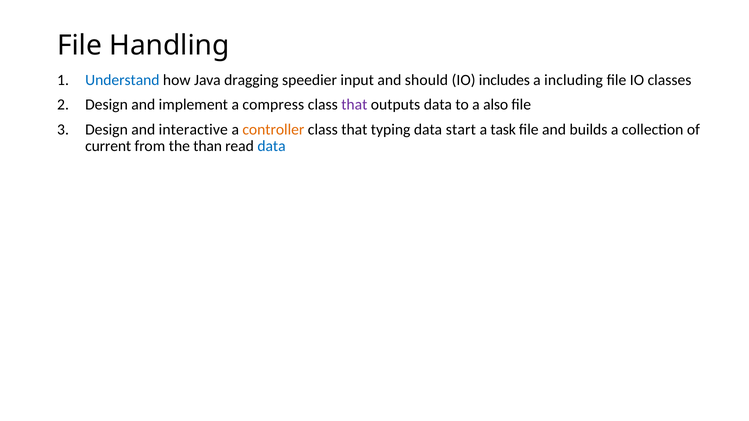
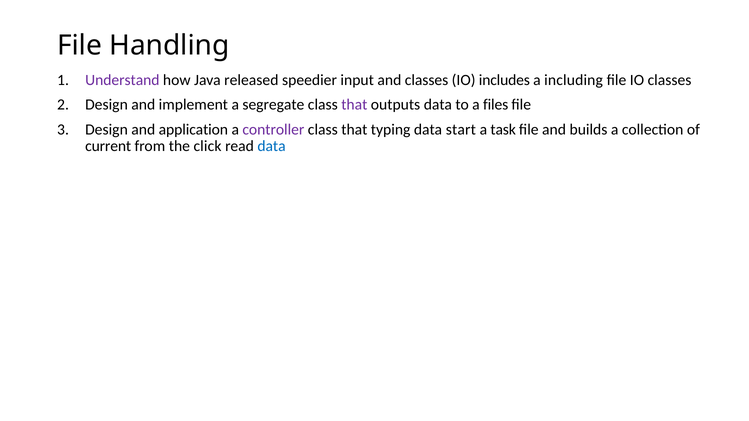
Understand colour: blue -> purple (122, 80)
dragging: dragging -> released (251, 80)
and should: should -> classes (427, 80)
compress: compress -> segregate (273, 105)
also: also -> files (496, 105)
interactive: interactive -> application (193, 129)
controller colour: orange -> purple (273, 129)
than: than -> click (207, 146)
